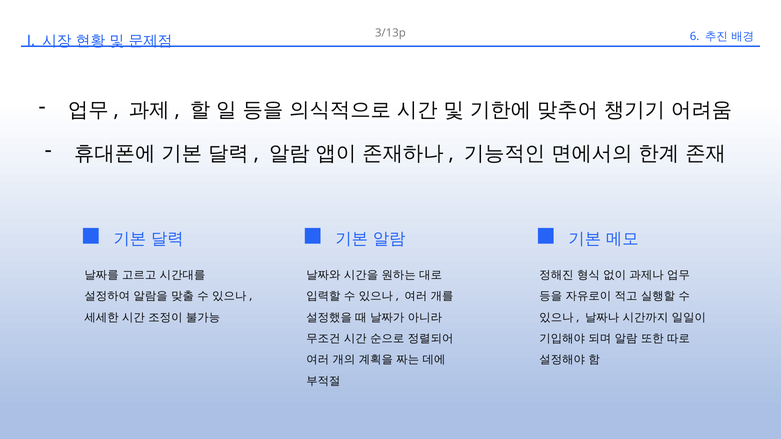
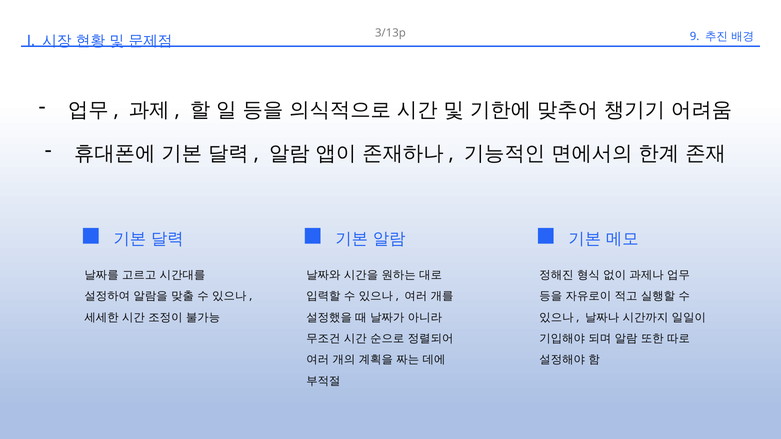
6: 6 -> 9 (695, 36)
